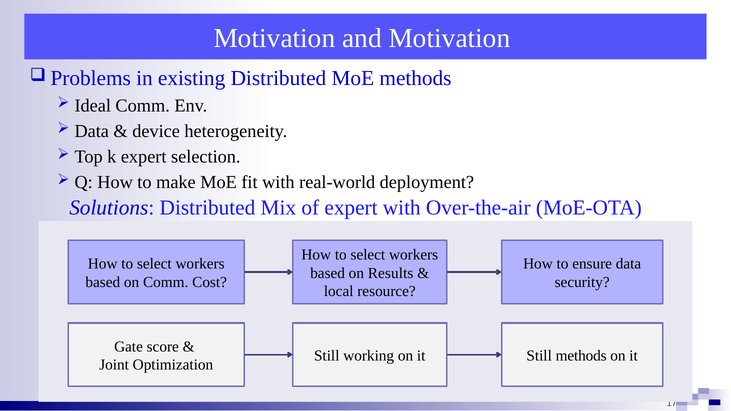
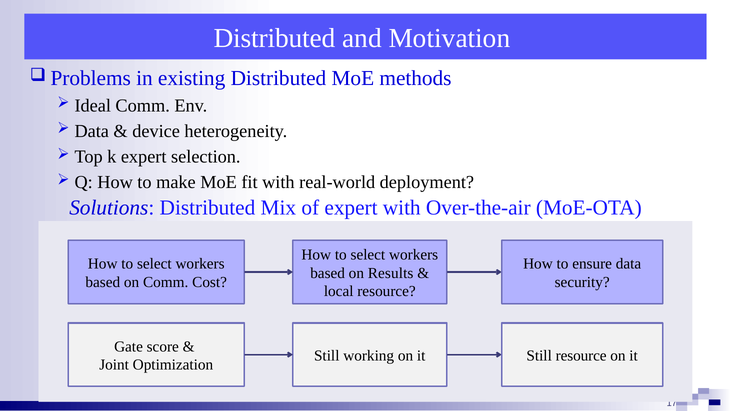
Motivation: Motivation -> Distributed (275, 38)
Still methods: methods -> resource (581, 356)
